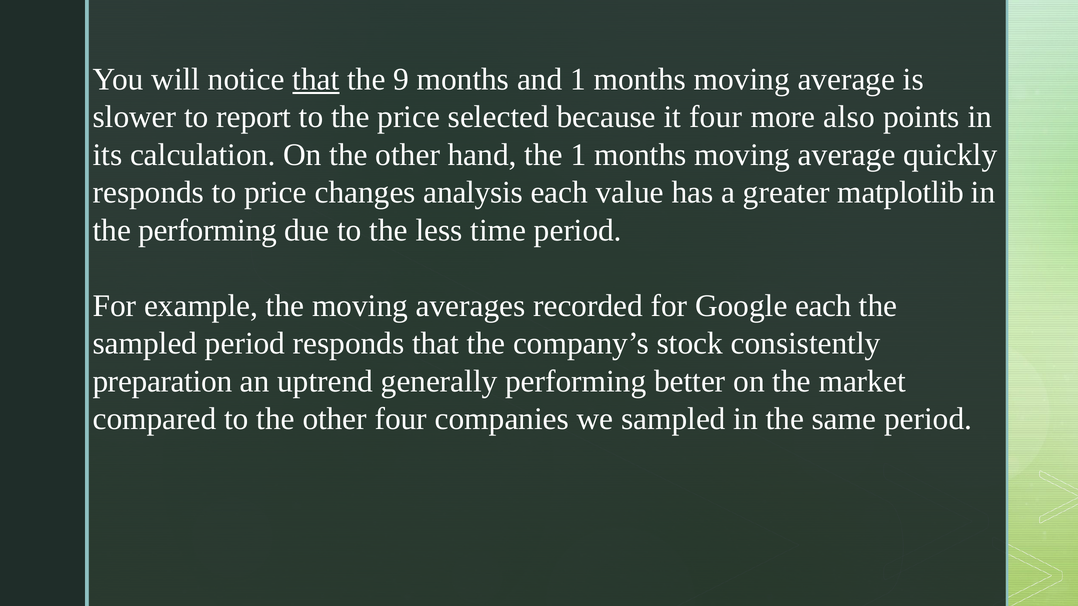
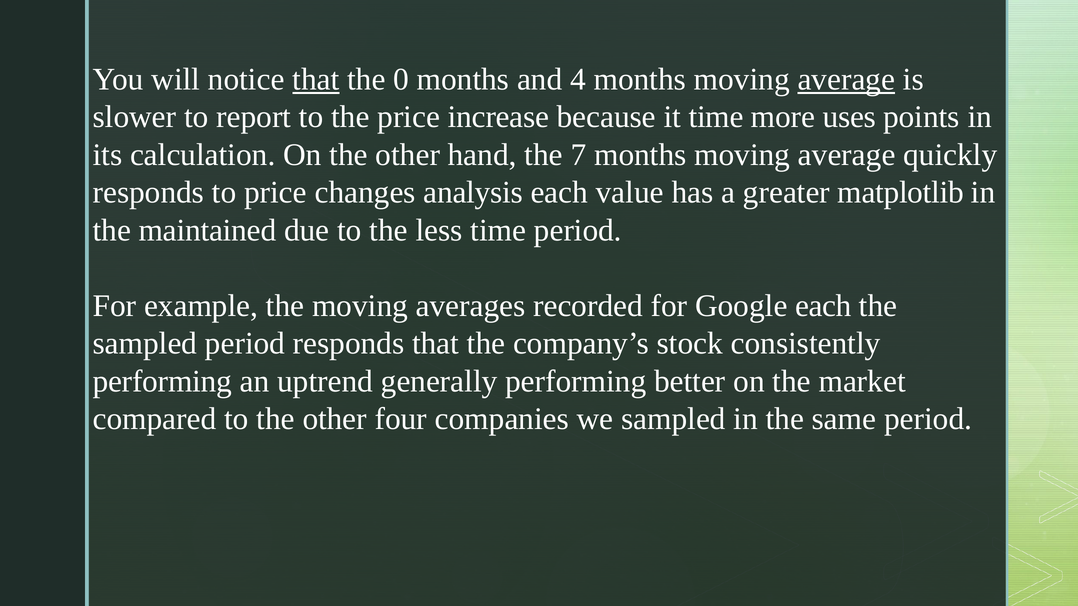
9: 9 -> 0 (401, 79)
and 1: 1 -> 4 (578, 79)
average underline: none -> present (846, 79)
selected: selected -> increase (498, 117)
it four: four -> time (716, 117)
also: also -> uses (849, 117)
the 1: 1 -> 7 (578, 155)
the performing: performing -> maintained (208, 230)
preparation: preparation -> performing (162, 381)
